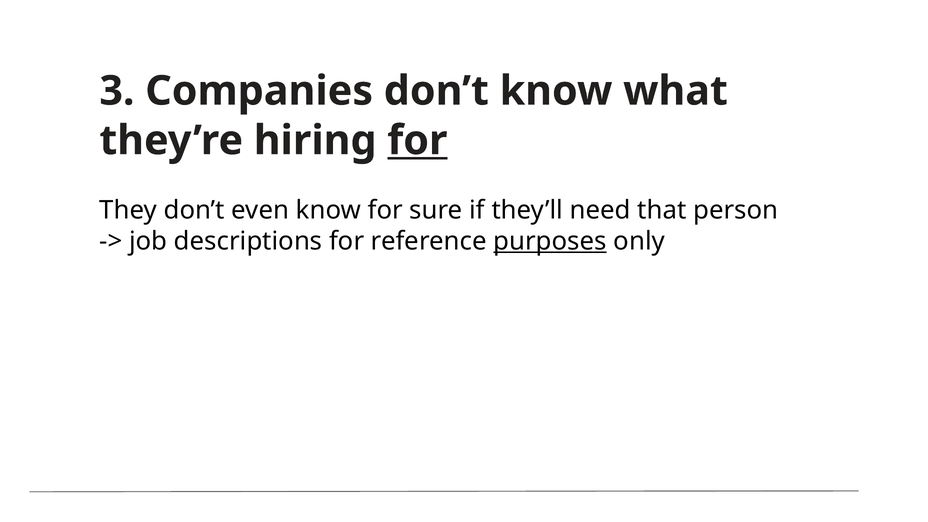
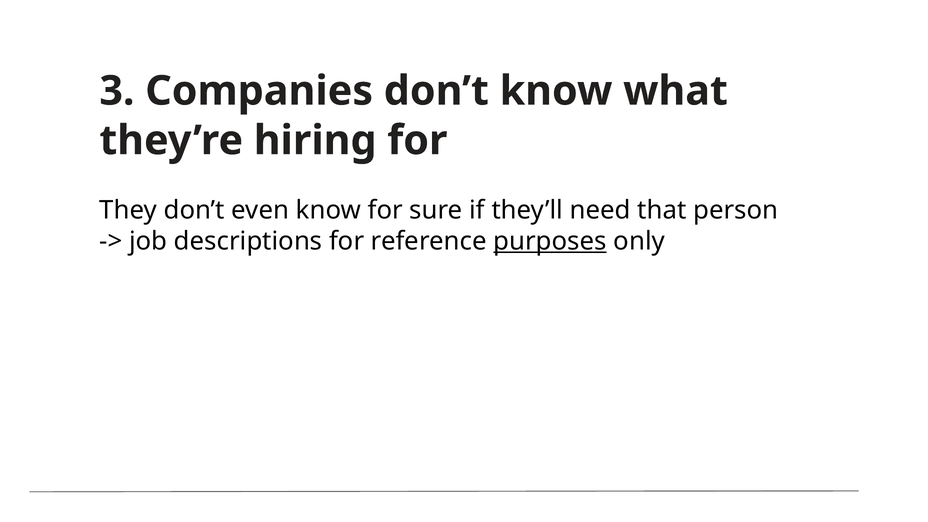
for underline: present -> none (417, 141)
